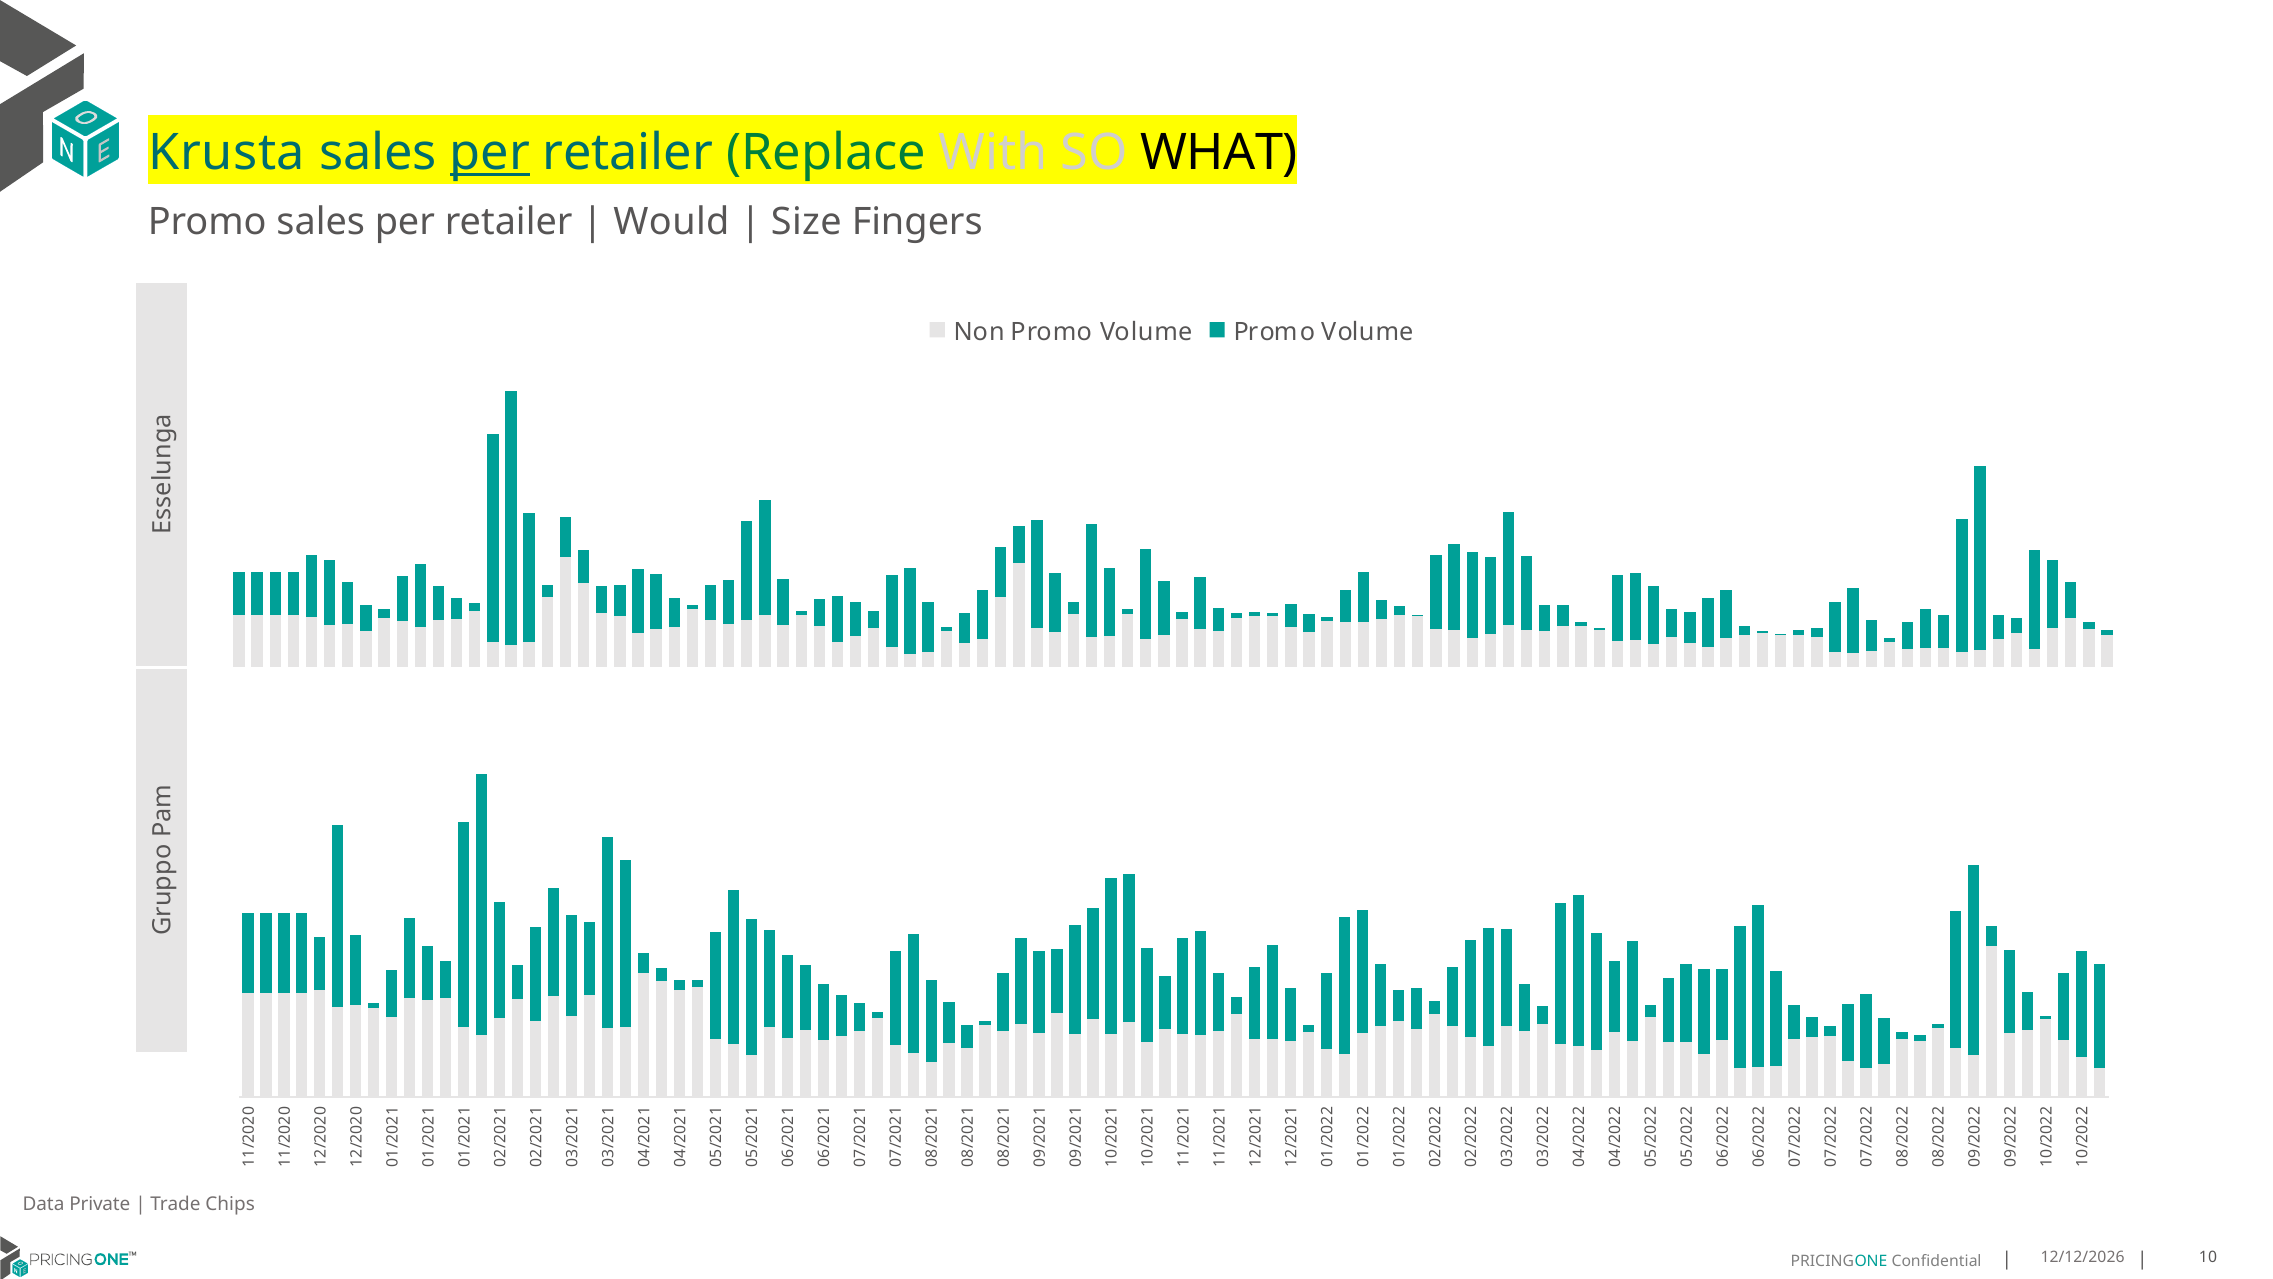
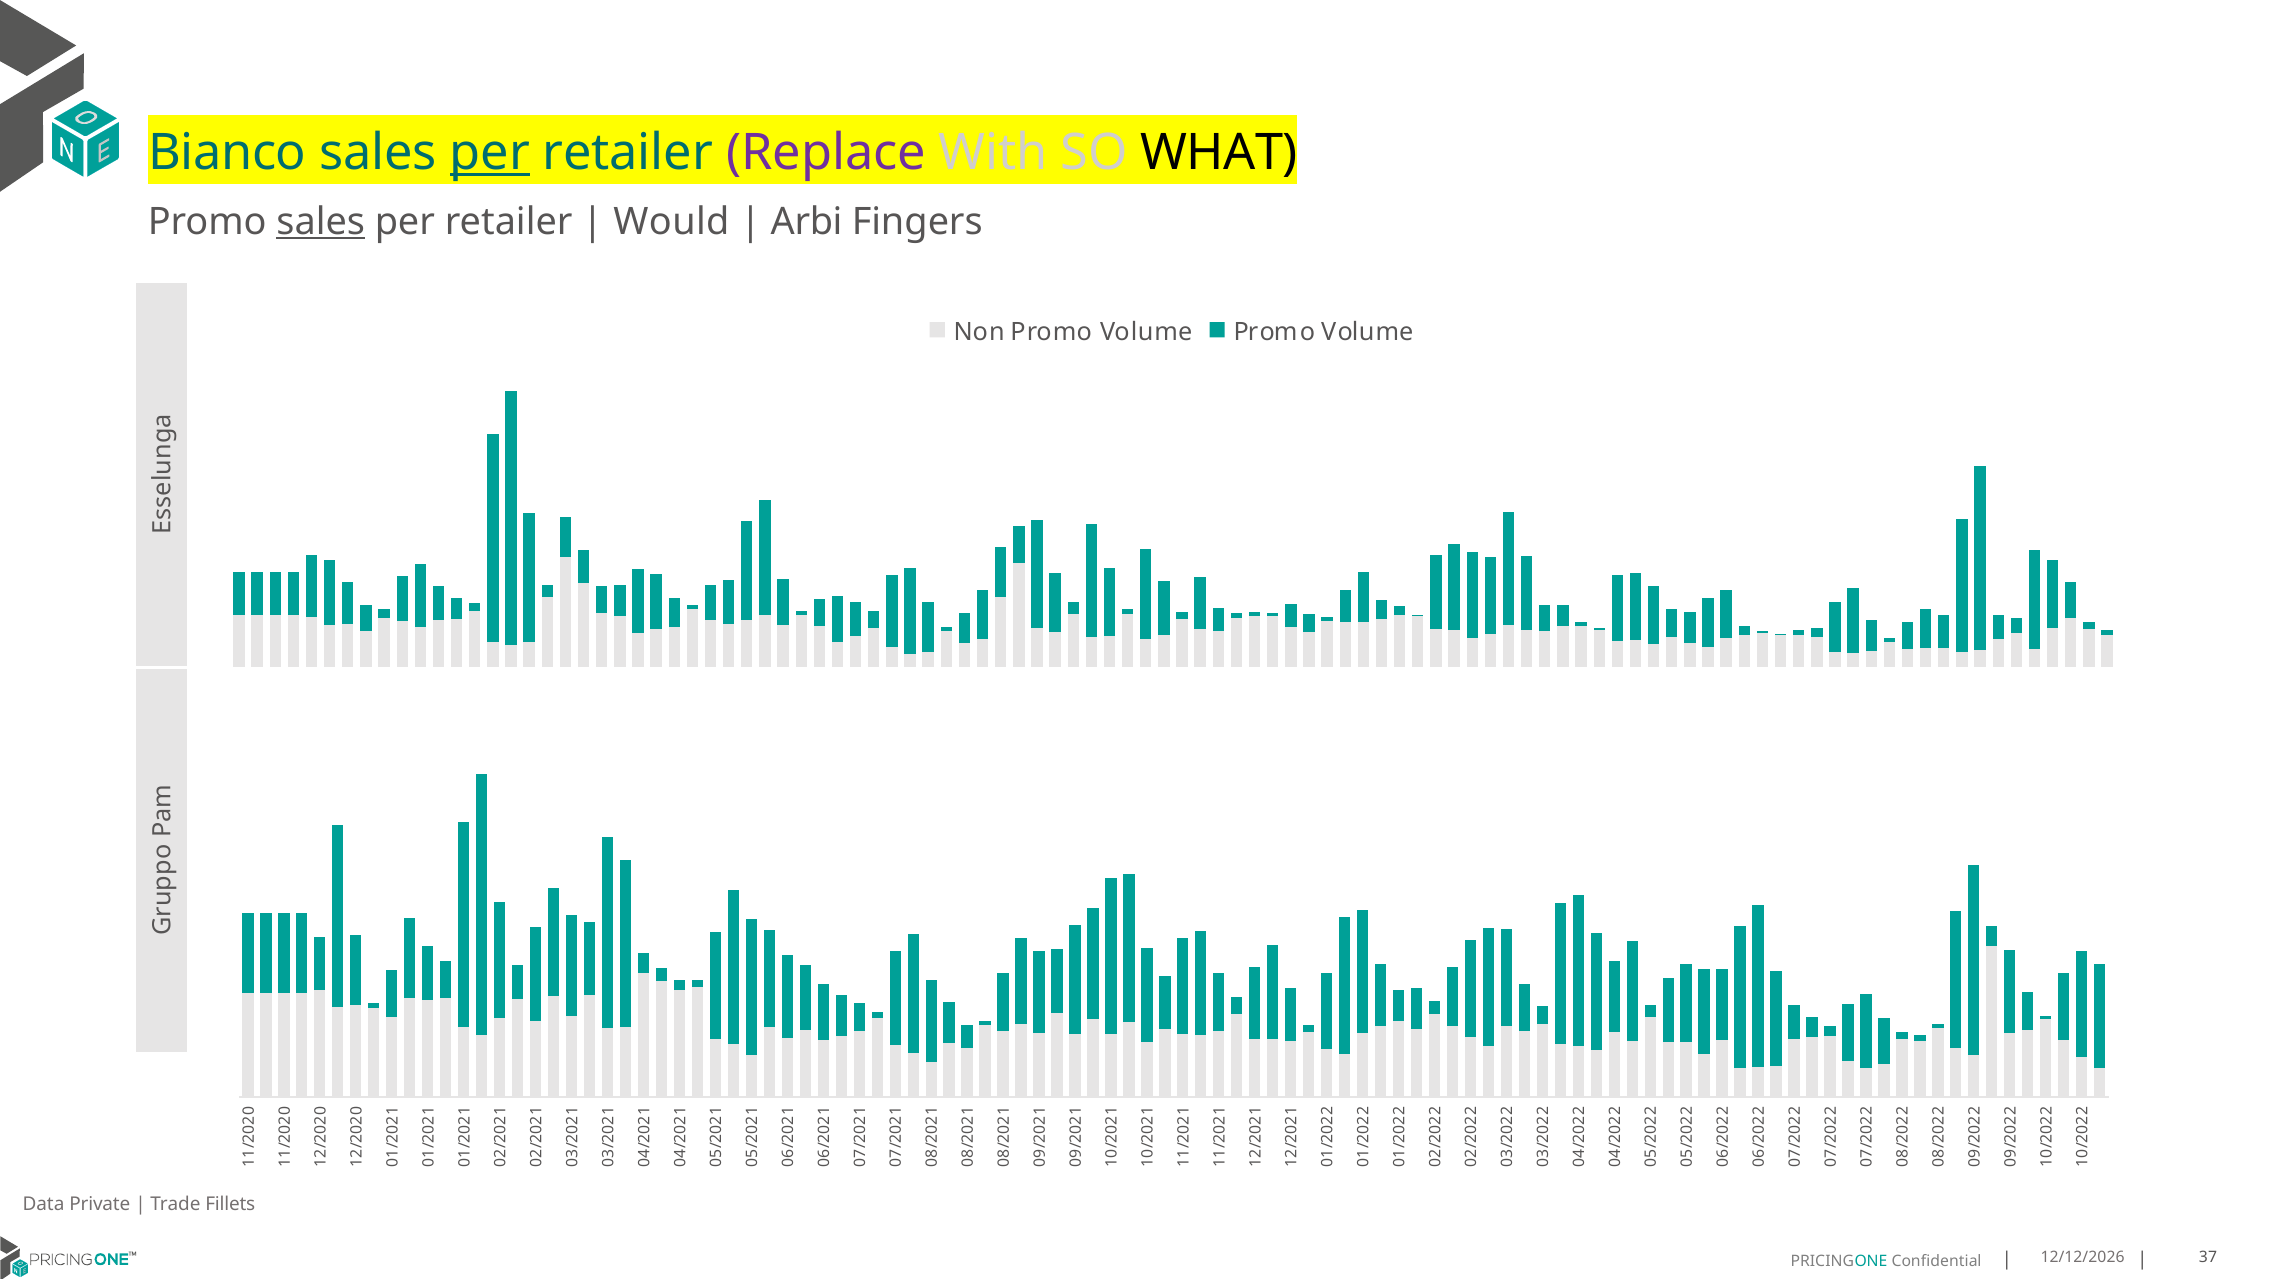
Krusta: Krusta -> Bianco (227, 153)
Replace colour: green -> purple (826, 153)
sales underline: none -> present (321, 222)
Size: Size -> Arbi (807, 222)
Chips: Chips -> Fillets (230, 1204)
10: 10 -> 37 (2208, 1257)
